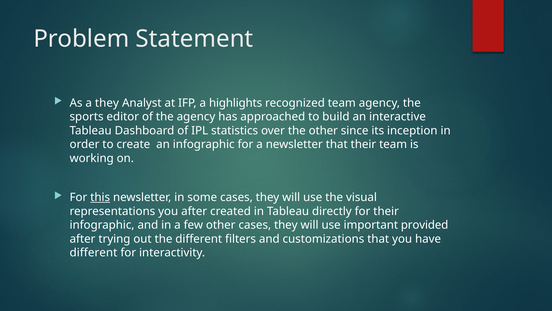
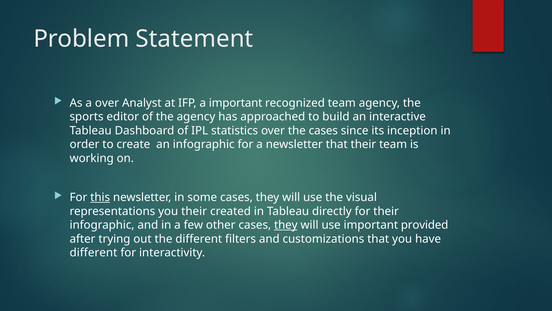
a they: they -> over (107, 103)
a highlights: highlights -> important (236, 103)
the other: other -> cases (323, 130)
you after: after -> their (194, 211)
they underline: none -> present (286, 225)
